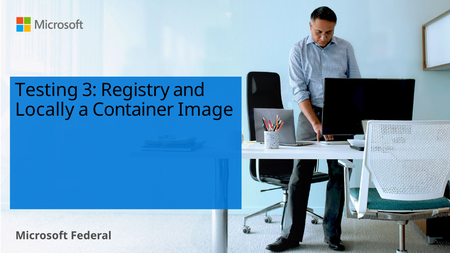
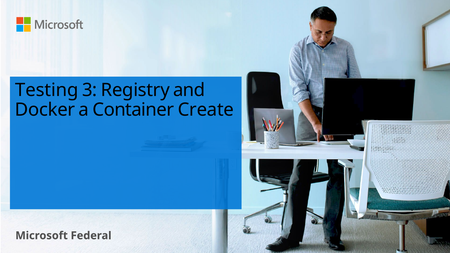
Locally: Locally -> Docker (45, 110)
Image: Image -> Create (206, 110)
